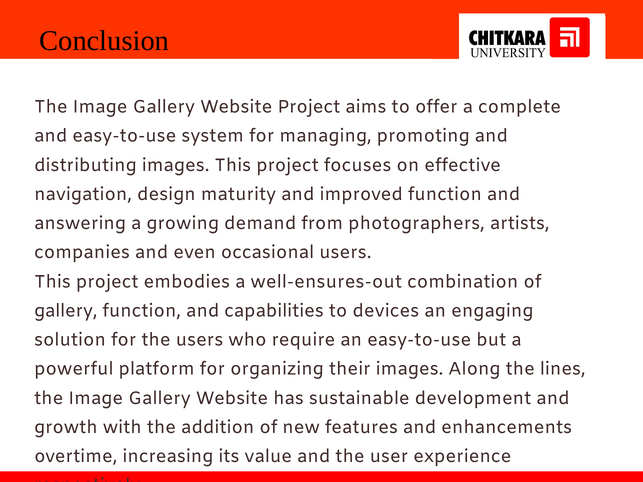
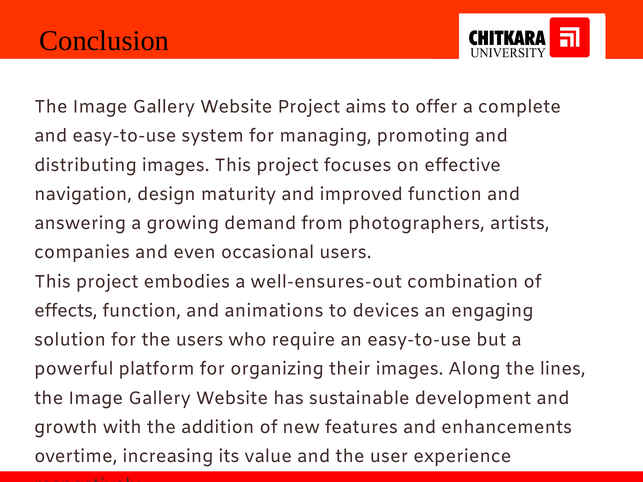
gallery: gallery -> effects (66, 311)
capabilities: capabilities -> animations (274, 311)
